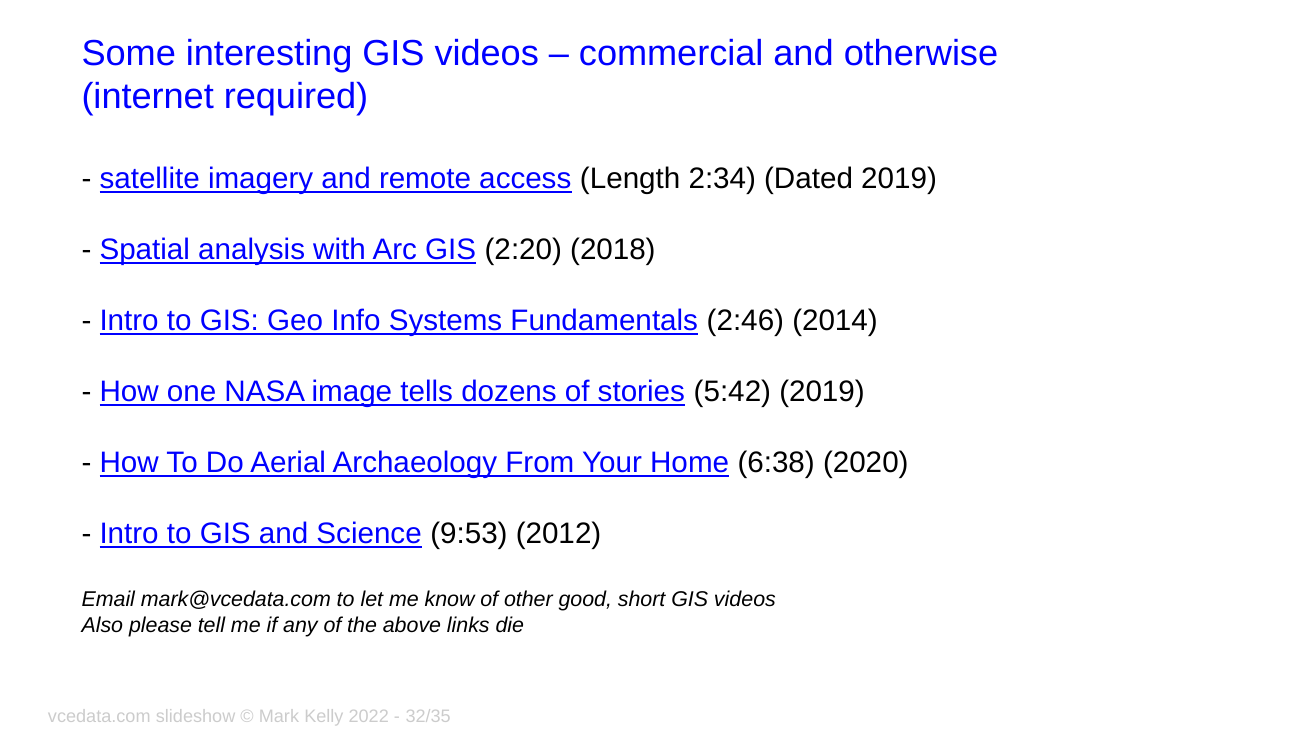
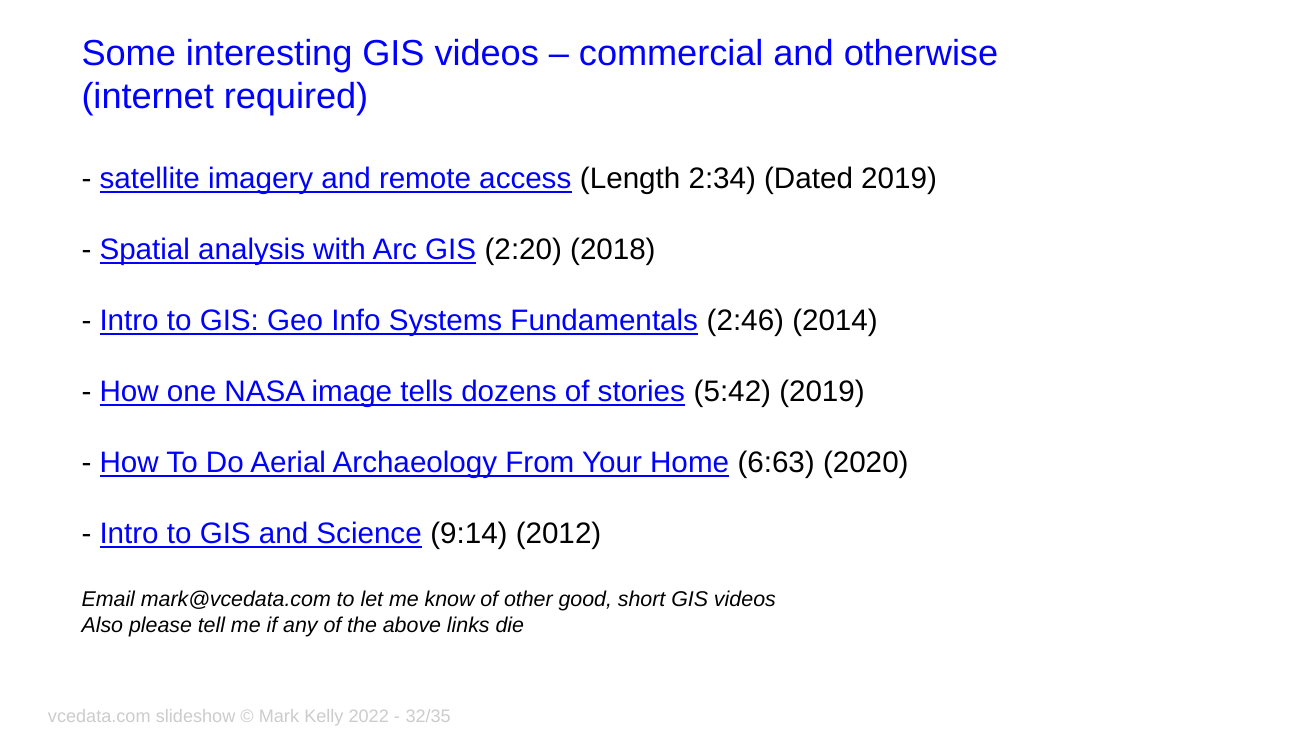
6:38: 6:38 -> 6:63 (776, 464)
9:53: 9:53 -> 9:14 (469, 535)
